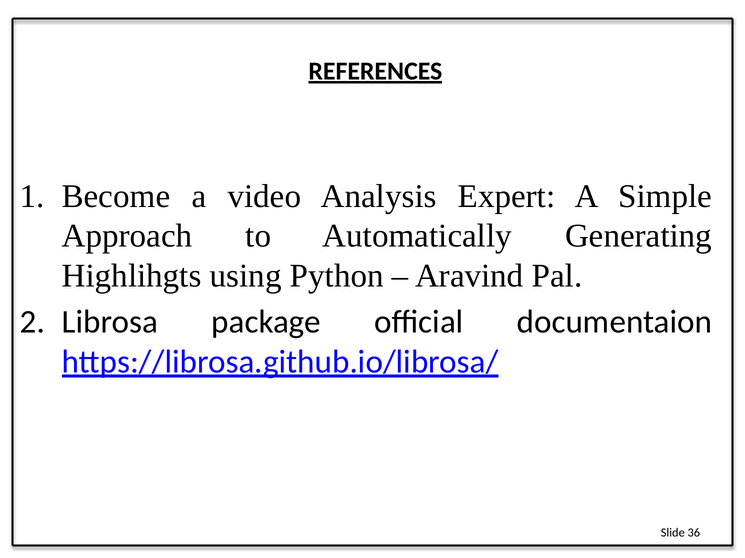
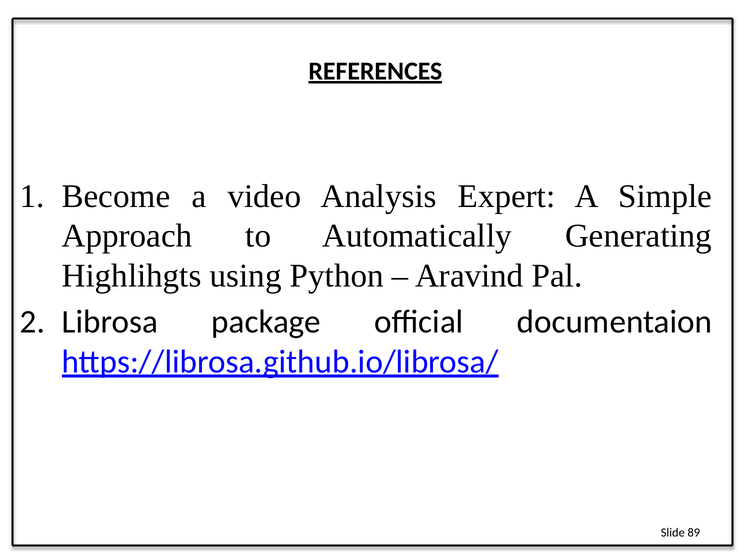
36: 36 -> 89 (694, 534)
